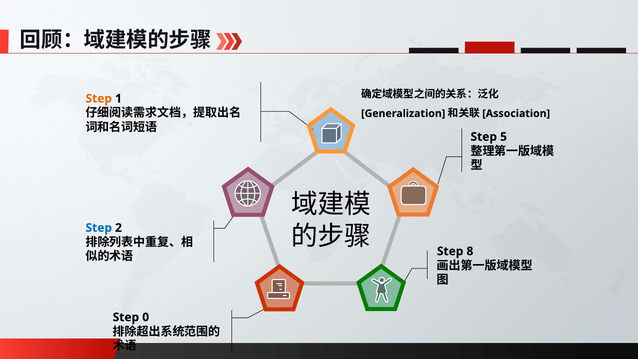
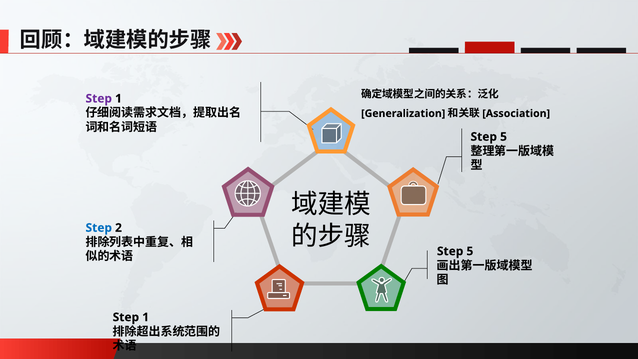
Step colour: orange -> purple (99, 99)
8: 8 -> 5 (470, 251)
0: 0 -> 1 (146, 317)
